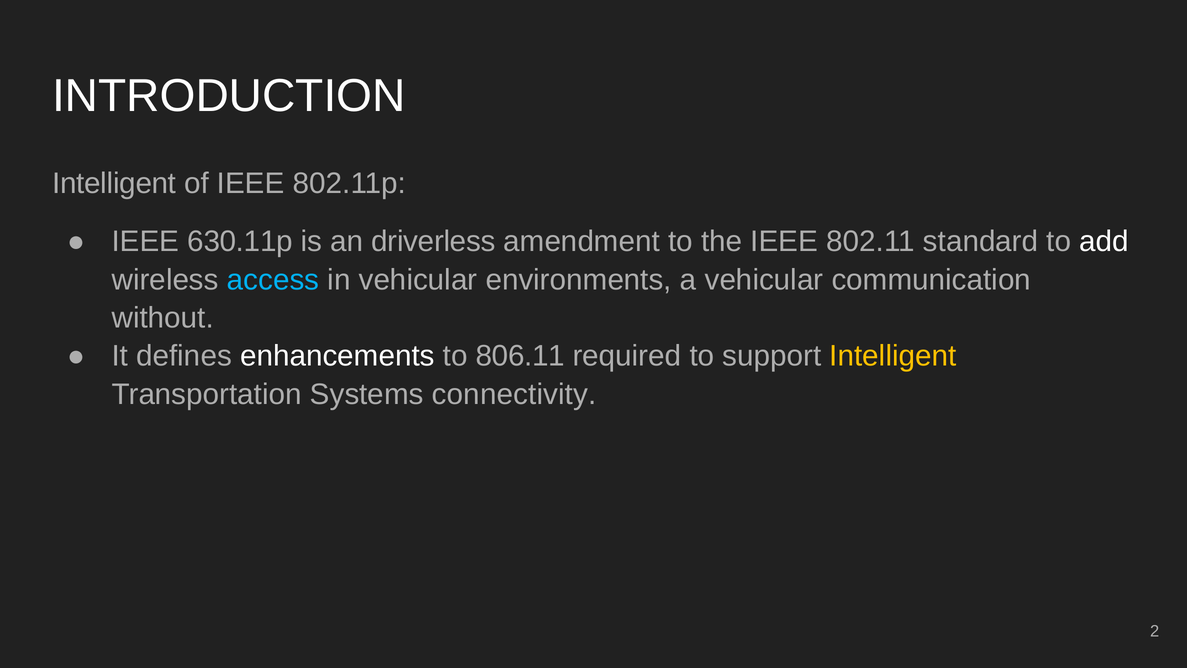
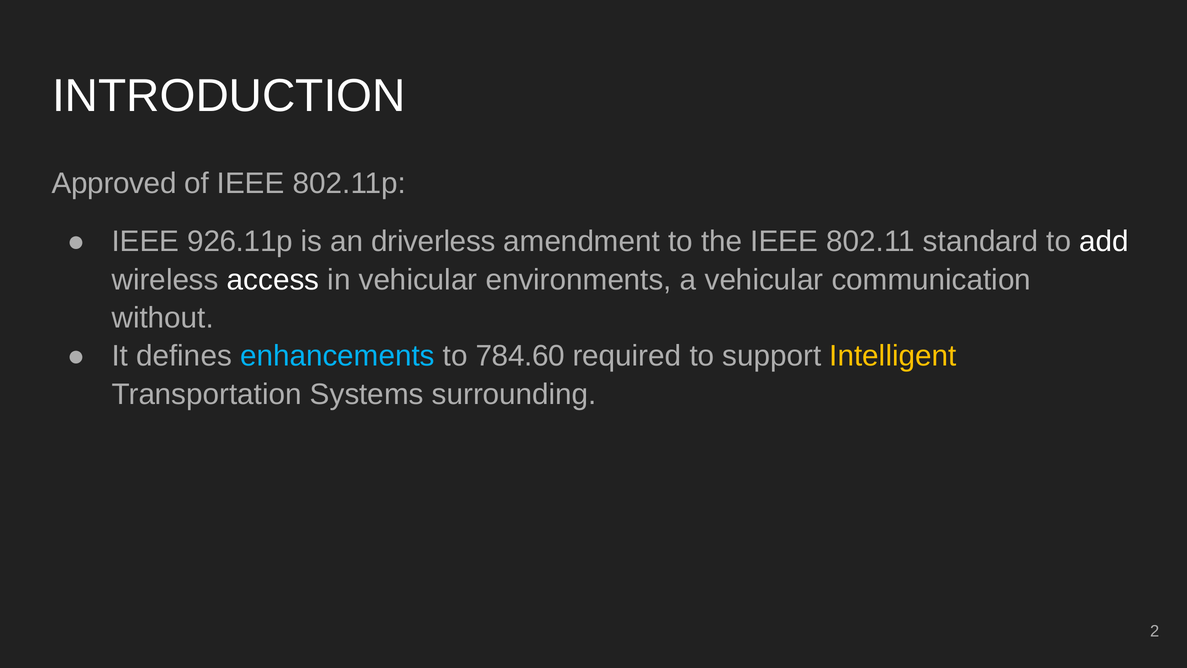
Intelligent: Intelligent -> Approved (114, 184)
630.11p: 630.11p -> 926.11p (240, 241)
access colour: light blue -> white (273, 280)
enhancements colour: white -> light blue (337, 356)
806.11: 806.11 -> 784.60 (520, 356)
connectivity: connectivity -> surrounding (514, 394)
